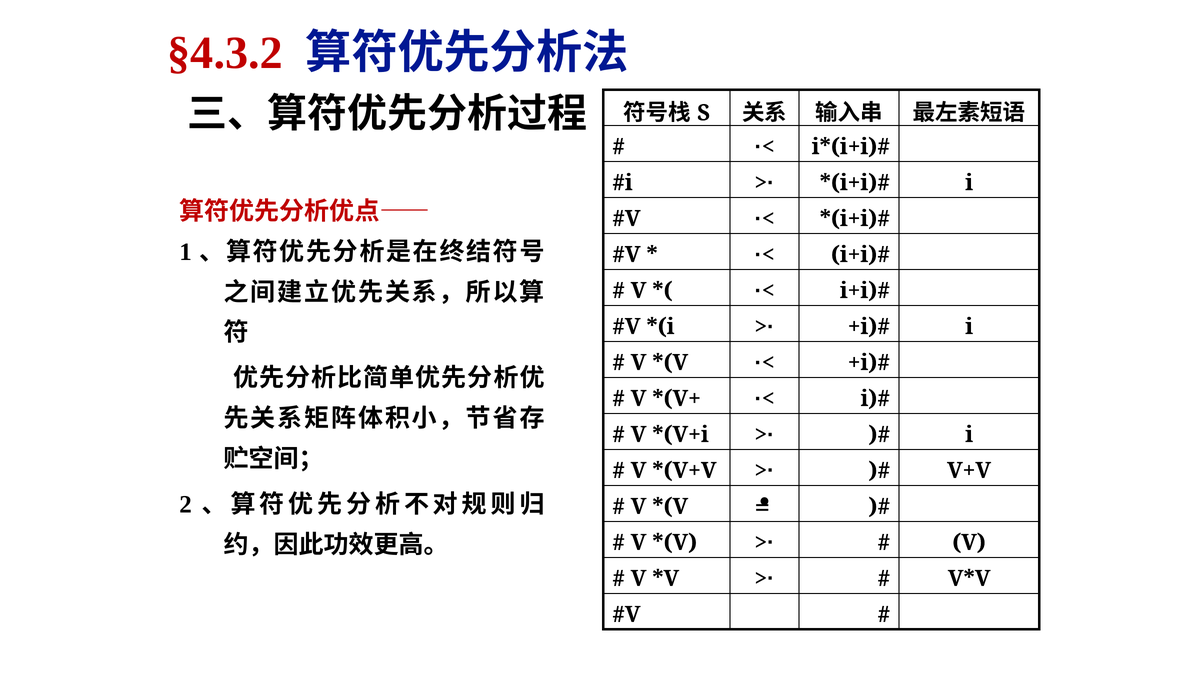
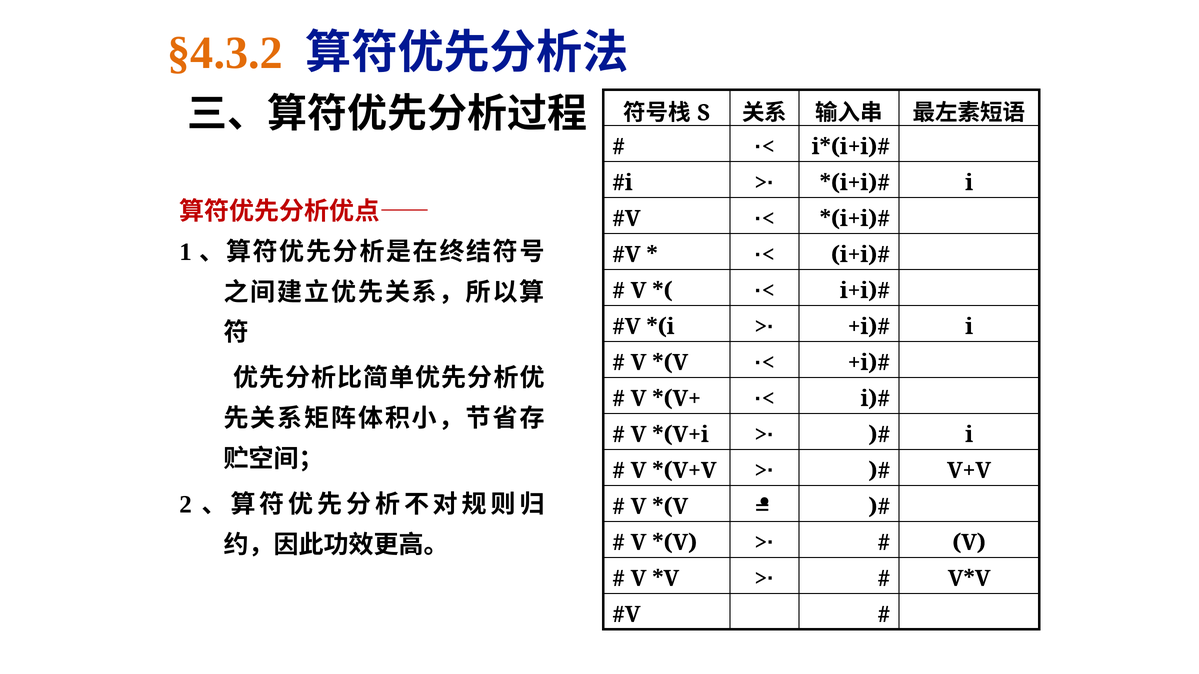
§4.3.2 colour: red -> orange (225, 53)
